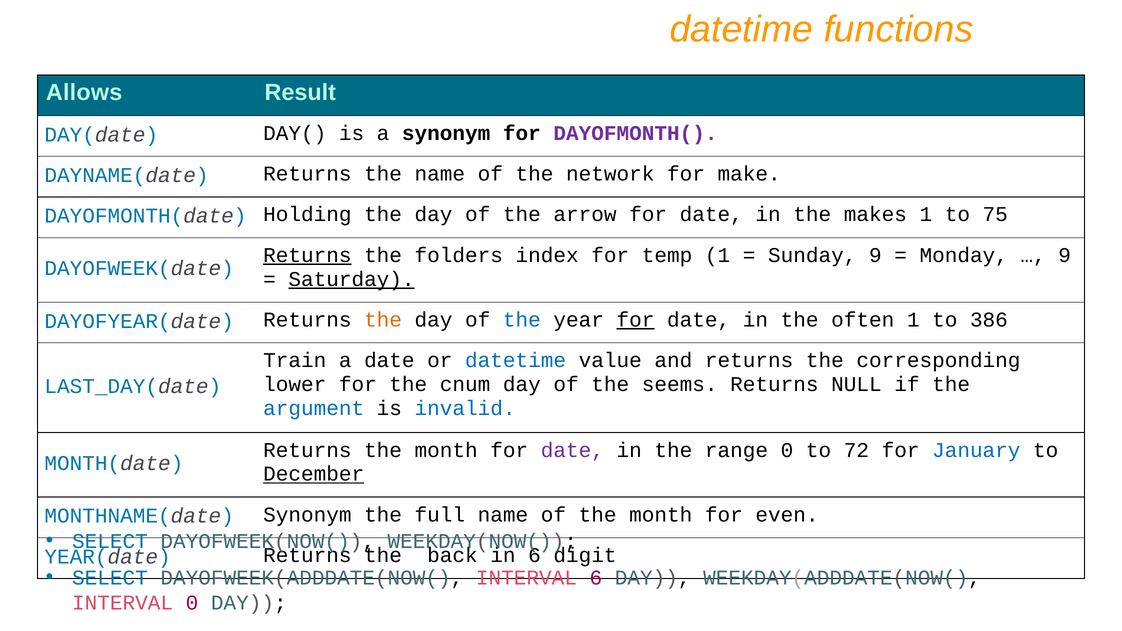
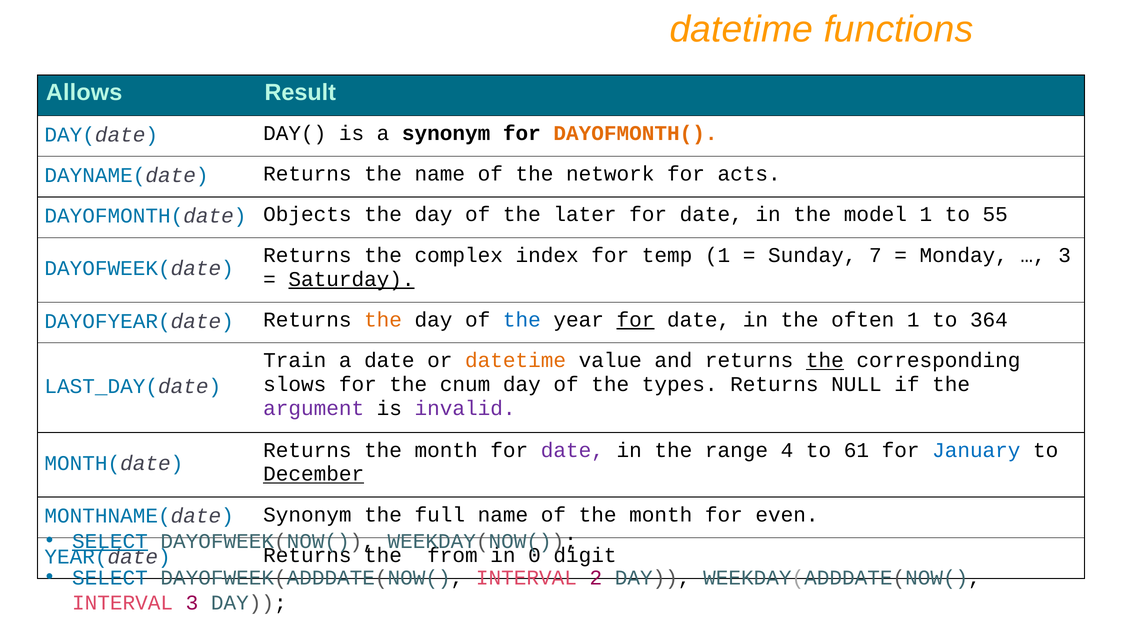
DAYOFMONTH( colour: purple -> orange (636, 133)
make: make -> acts (749, 174)
Holding: Holding -> Objects (307, 215)
arrow: arrow -> later (585, 215)
makes: makes -> model (875, 215)
75: 75 -> 55 (995, 215)
Returns underline: present -> none (307, 255)
folders: folders -> complex (459, 255)
Sunday 9: 9 -> 7 (875, 255)
9: 9 -> 3 (1065, 255)
386: 386 -> 364 (989, 320)
datetime colour: blue -> orange (516, 360)
the underline: none -> present (825, 360)
lower: lower -> slows (295, 384)
seems: seems -> types (680, 384)
argument colour: blue -> purple (314, 408)
invalid colour: blue -> purple (465, 408)
range 0: 0 -> 4 (787, 450)
72: 72 -> 61 (856, 450)
SELECT underline: none -> present (110, 541)
back: back -> from (452, 555)
in 6: 6 -> 0 (535, 555)
INTERVAL 6: 6 -> 2 (596, 578)
INTERVAL 0: 0 -> 3 (192, 603)
